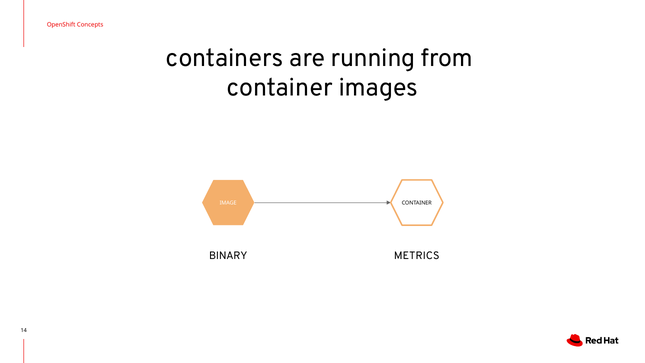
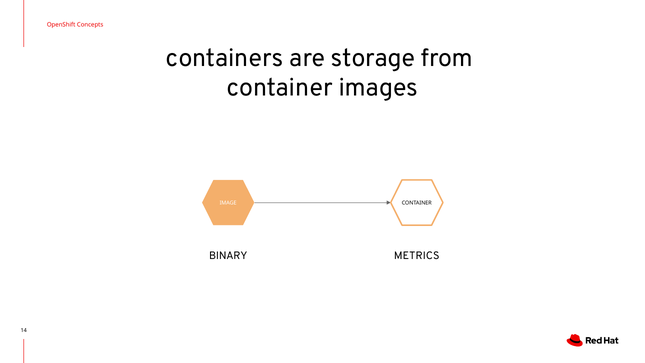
running: running -> storage (373, 58)
